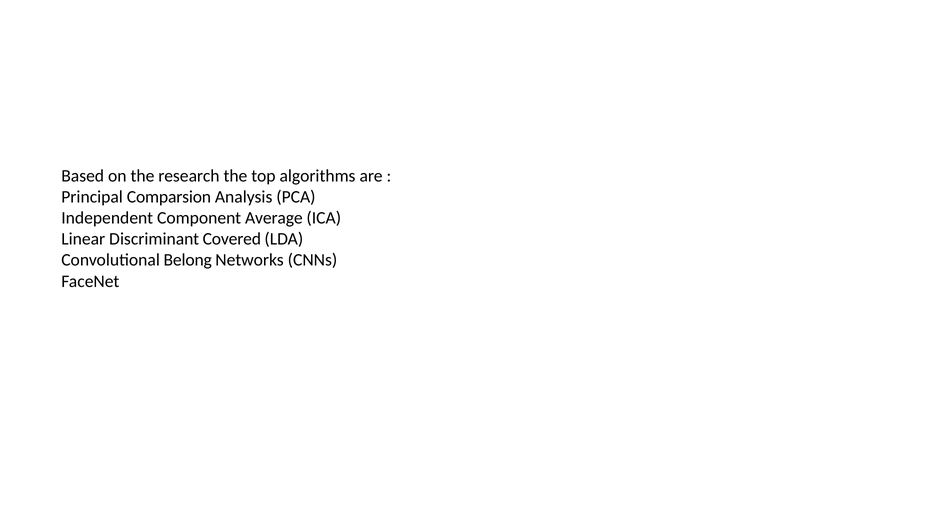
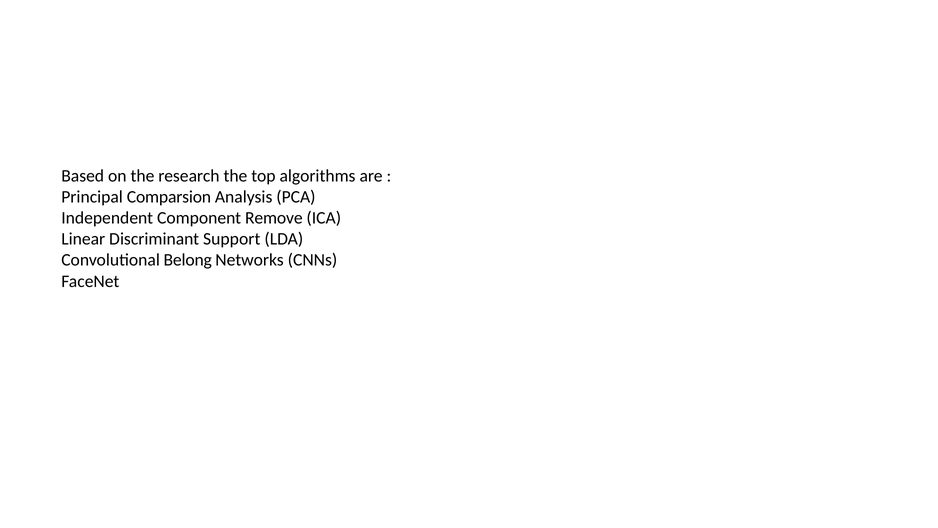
Average: Average -> Remove (274, 218)
Covered: Covered -> Support (232, 239)
